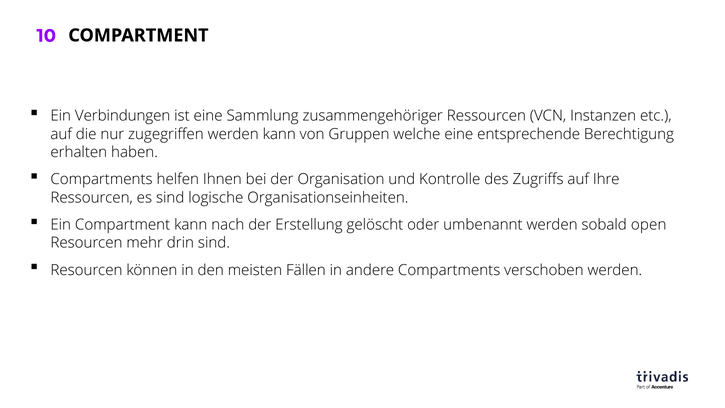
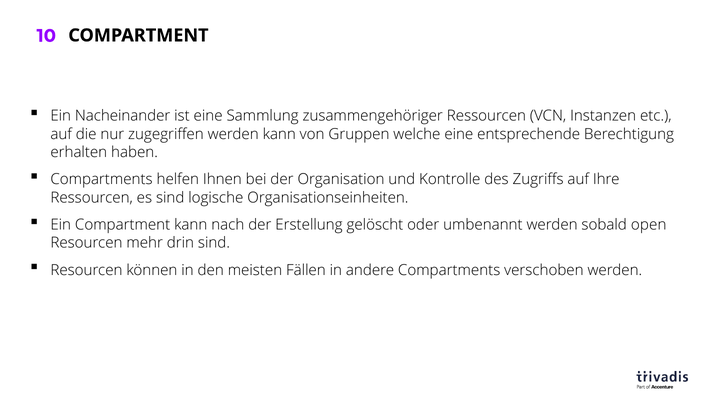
Verbindungen: Verbindungen -> Nacheinander (123, 116)
